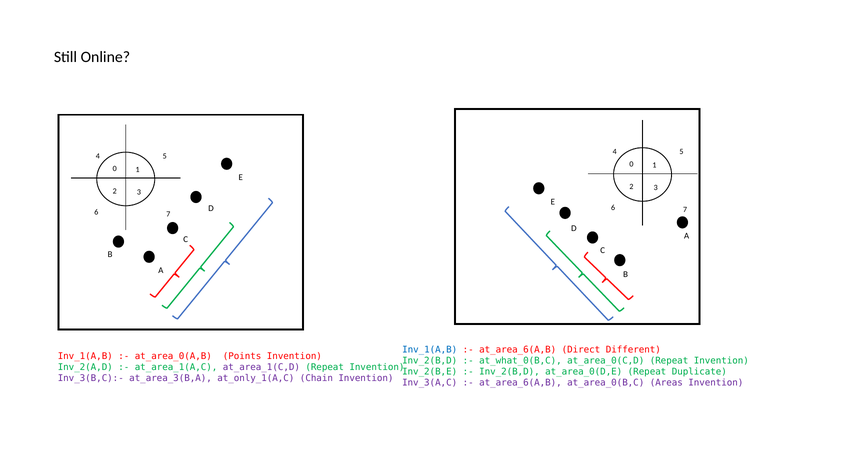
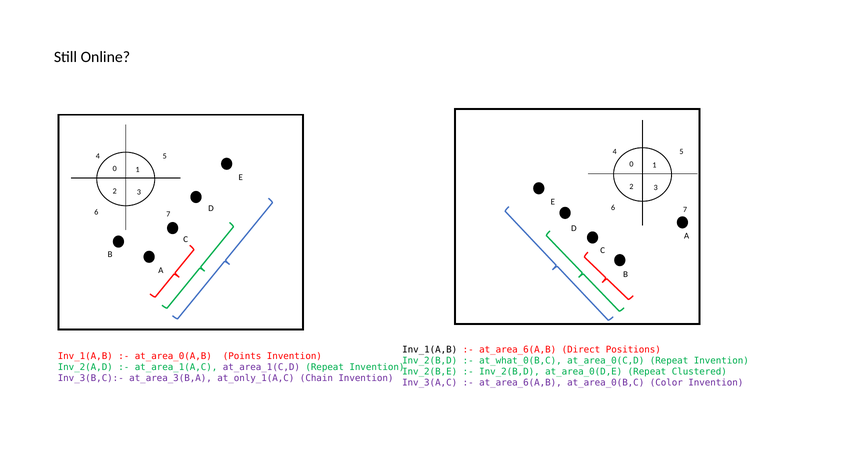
Inv_1(A,B colour: blue -> black (430, 349)
Different: Different -> Positions (633, 349)
Duplicate: Duplicate -> Clustered (699, 371)
Areas: Areas -> Color (666, 382)
